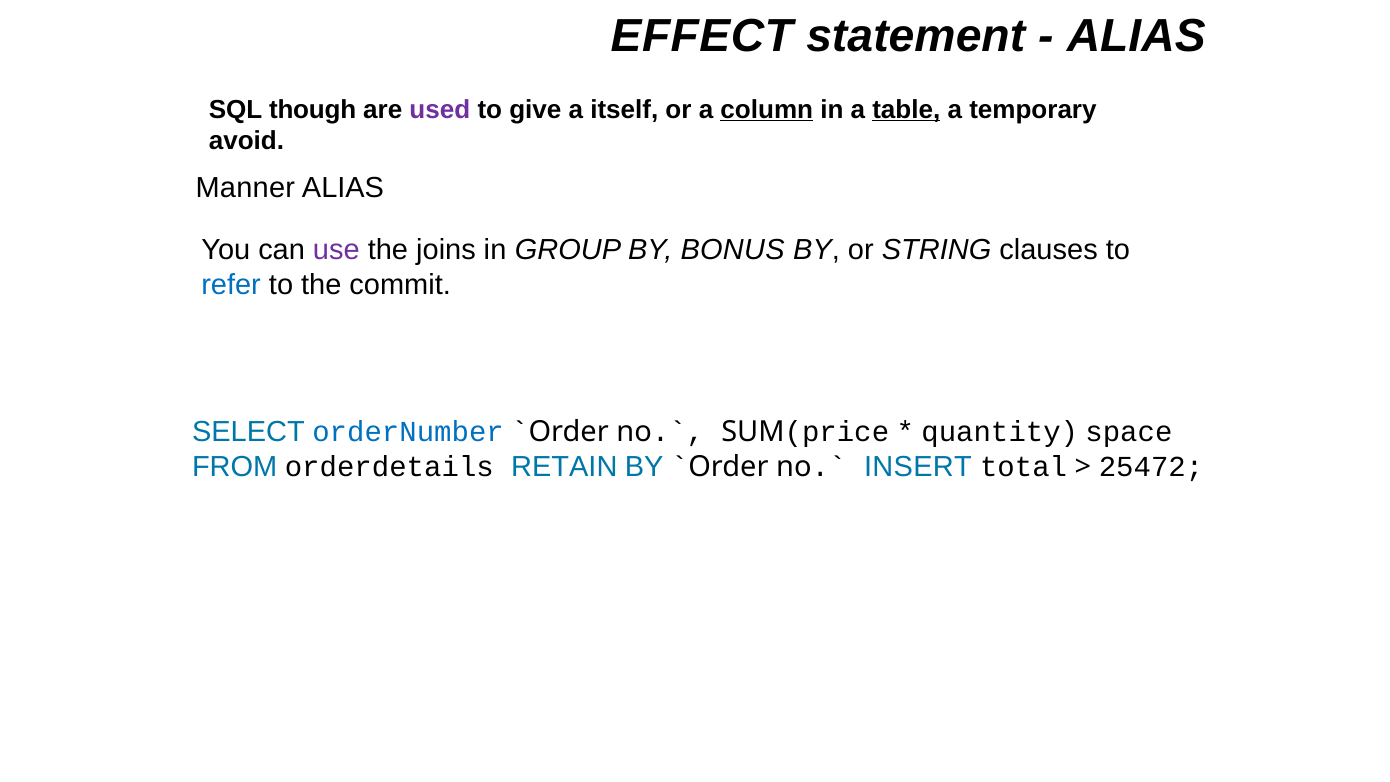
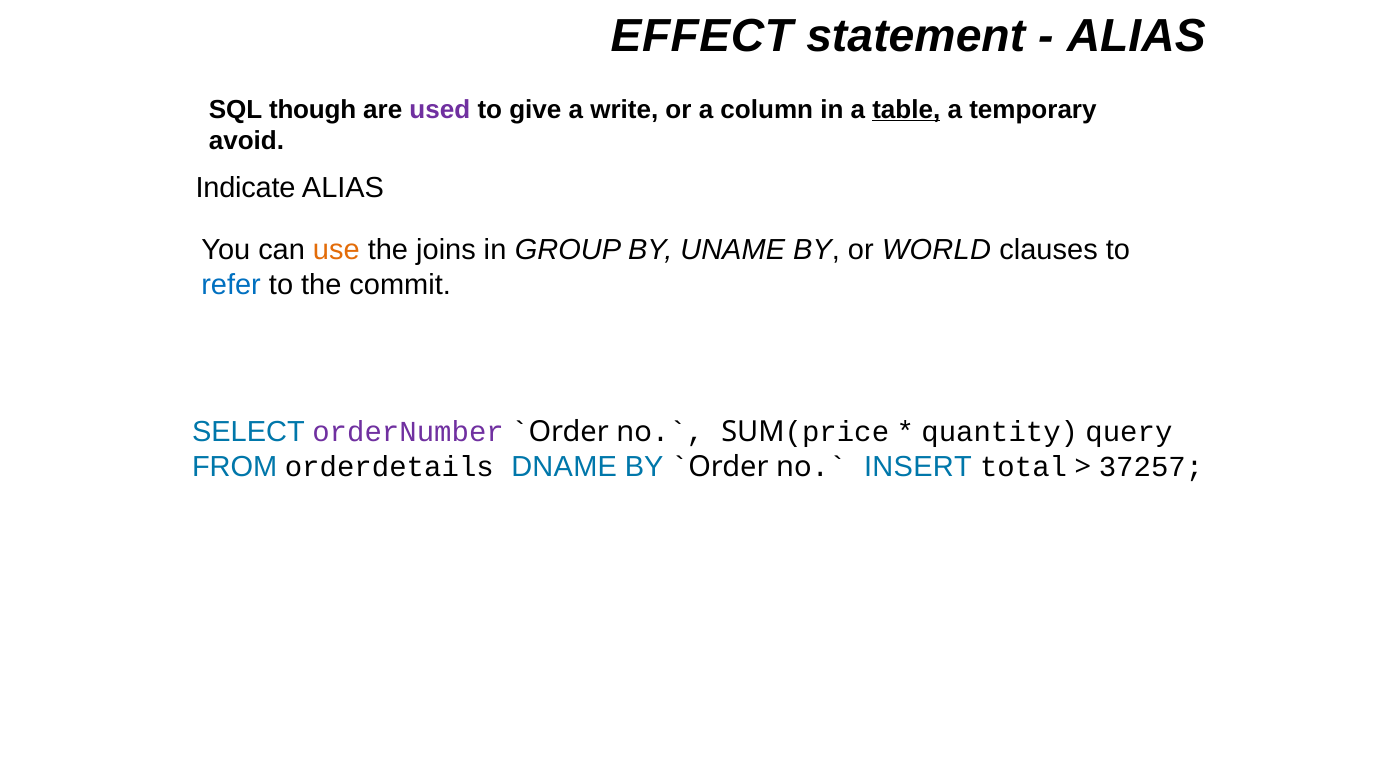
itself: itself -> write (624, 109)
column underline: present -> none (767, 109)
Manner: Manner -> Indicate (246, 187)
use colour: purple -> orange (336, 250)
BONUS: BONUS -> UNAME (733, 250)
STRING: STRING -> WORLD (936, 250)
orderNumber colour: blue -> purple (408, 432)
space: space -> query (1129, 432)
RETAIN: RETAIN -> DNAME (564, 467)
25472: 25472 -> 37257 (1151, 467)
